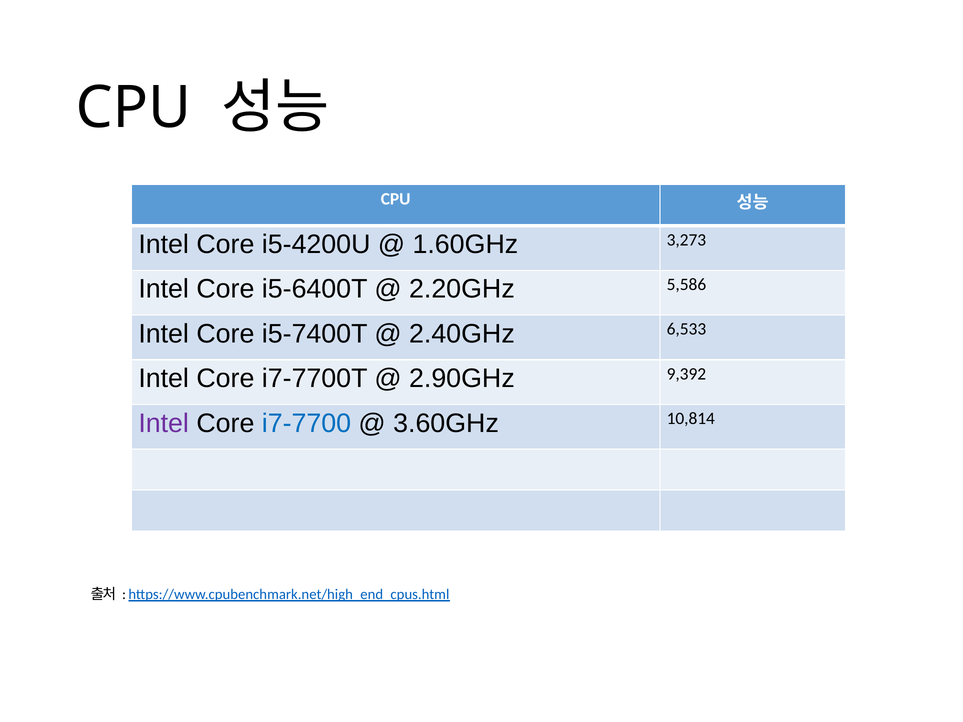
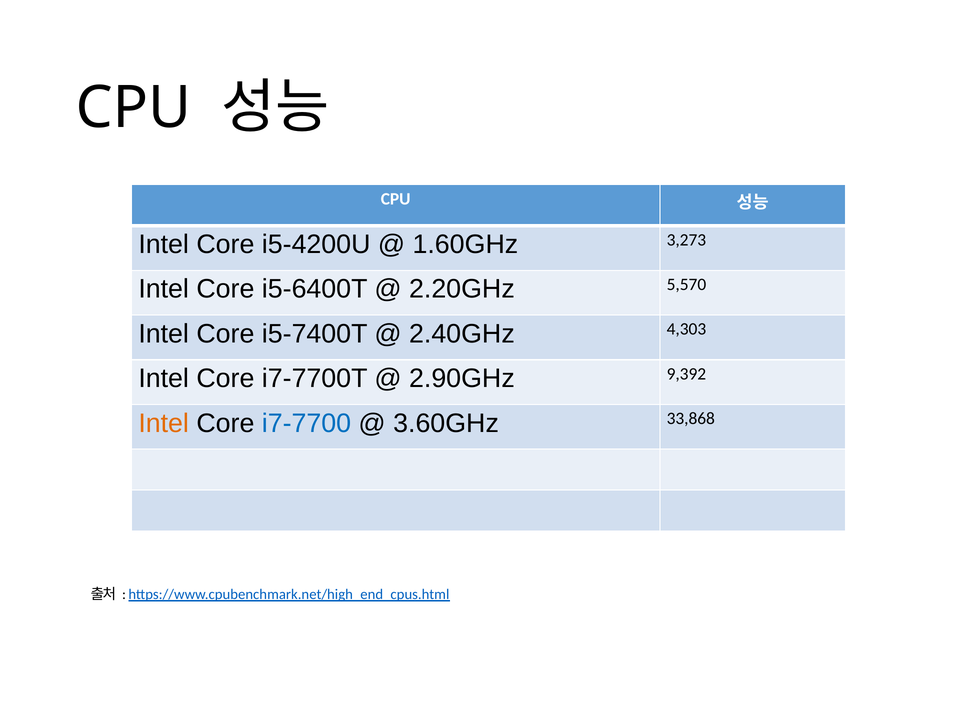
5,586: 5,586 -> 5,570 (686, 285)
6,533: 6,533 -> 4,303 (686, 329)
Intel colour: purple -> orange (164, 423)
10,814: 10,814 -> 33,868 (691, 419)
